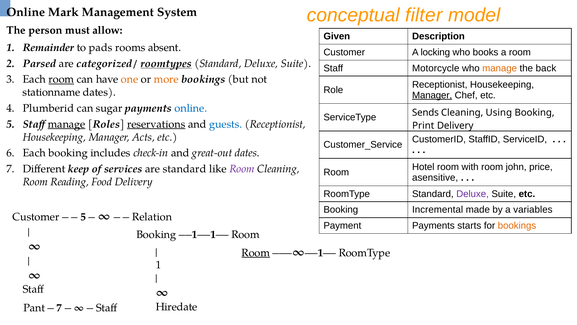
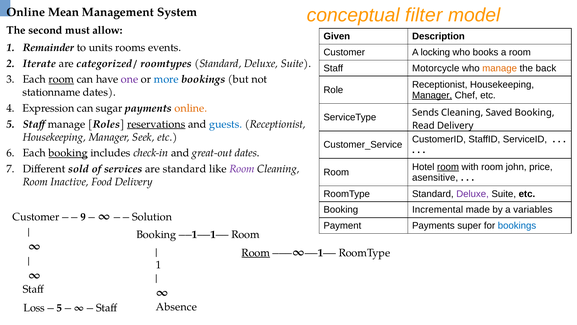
Mark: Mark -> Mean (64, 12)
person: person -> second (45, 30)
pads: pads -> units (101, 48)
absent: absent -> events (165, 48)
Parsed: Parsed -> Iterate (39, 63)
roomtypes underline: present -> none (166, 63)
one colour: orange -> purple (130, 79)
more colour: orange -> blue (166, 79)
Plumberid: Plumberid -> Expression (48, 108)
online colour: blue -> orange (191, 108)
Using: Using -> Saved (499, 113)
manage underline: present -> none (67, 124)
Print: Print -> Read (423, 126)
Acts: Acts -> Seek (143, 137)
booking underline: none -> present (68, 153)
room underline: none -> present (448, 167)
keep: keep -> sold (79, 169)
Reading: Reading -> Inactive (70, 182)
5: 5 -> 9 (83, 217)
Relation: Relation -> Solution (152, 217)
starts: starts -> super (469, 225)
bookings colour: orange -> blue (517, 225)
Hiredate: Hiredate -> Absence (176, 306)
Pant: Pant -> Loss (34, 308)
7: 7 -> 5 (59, 308)
